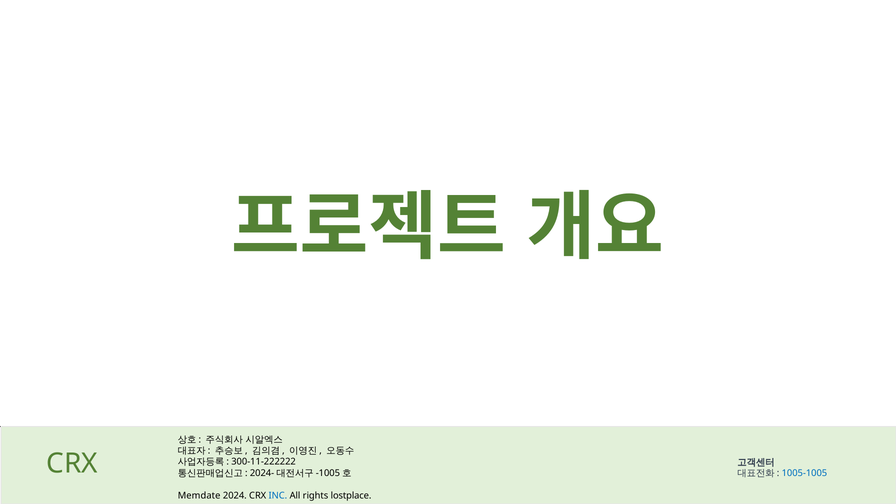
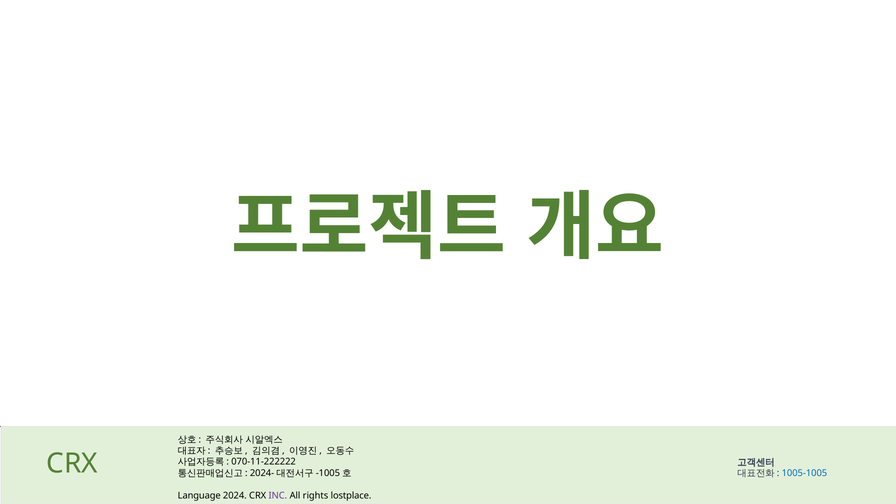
300-11-222222: 300-11-222222 -> 070-11-222222 (264, 462)
Memdate: Memdate -> Language (199, 496)
INC colour: blue -> purple (278, 496)
